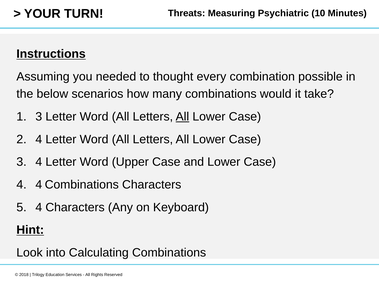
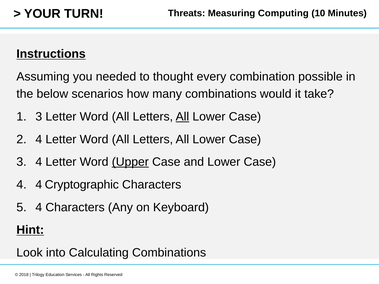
Psychiatric: Psychiatric -> Computing (283, 13)
Upper underline: none -> present (130, 162)
4 Combinations: Combinations -> Cryptographic (82, 185)
